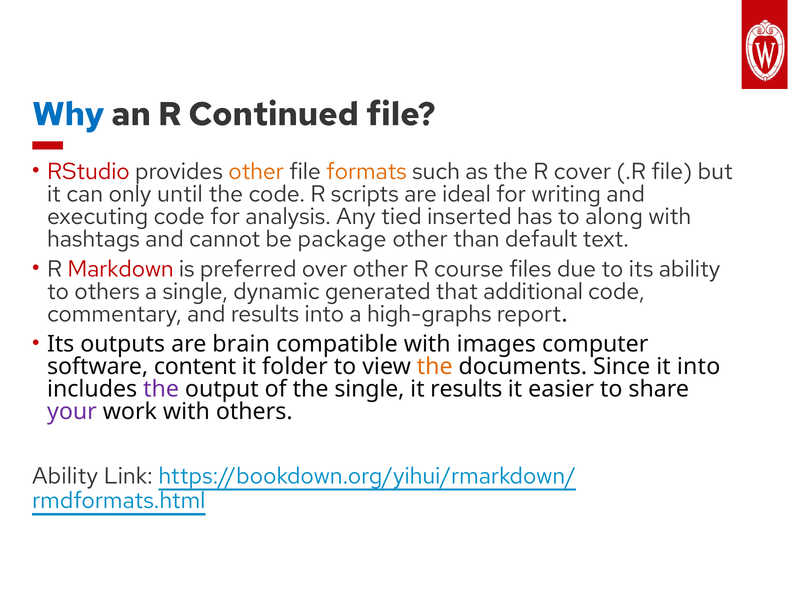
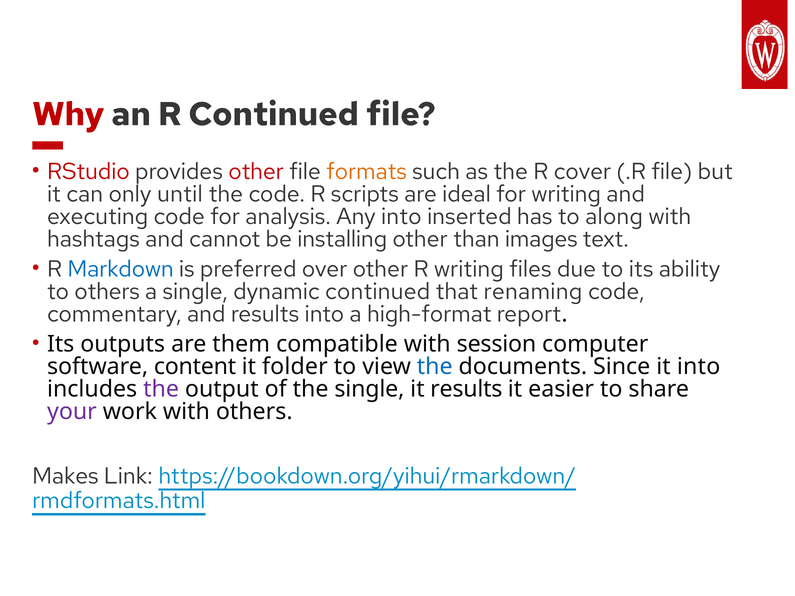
Why colour: blue -> red (68, 114)
other colour: orange -> red (256, 172)
Any tied: tied -> into (401, 217)
package: package -> installing (342, 239)
default: default -> images (541, 239)
Markdown colour: red -> blue (121, 269)
R course: course -> writing (469, 269)
dynamic generated: generated -> continued (378, 292)
additional: additional -> renaming (533, 292)
high-graphs: high-graphs -> high-format (429, 314)
brain: brain -> them (241, 344)
images: images -> session (496, 344)
the colour: orange -> blue (435, 367)
Ability: Ability -> Makes (65, 476)
